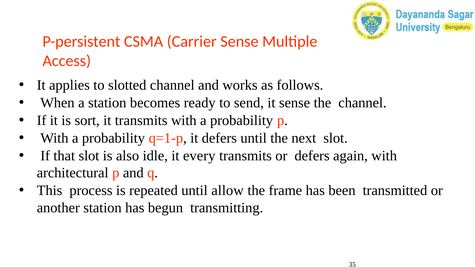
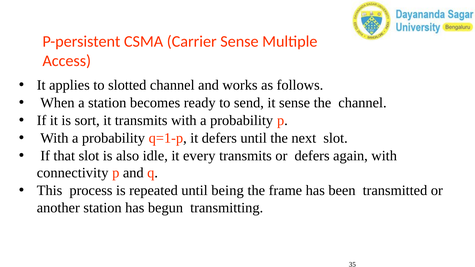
architectural: architectural -> connectivity (73, 173)
allow: allow -> being (228, 191)
